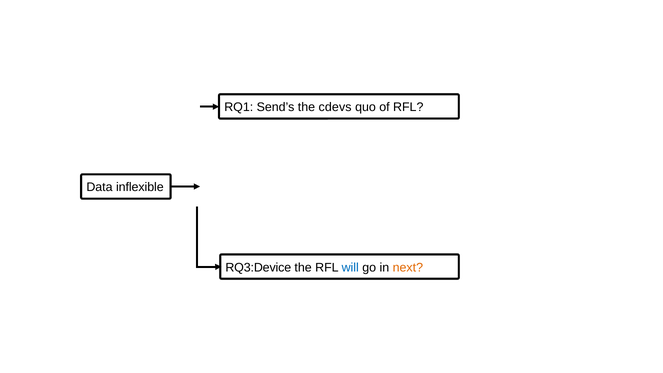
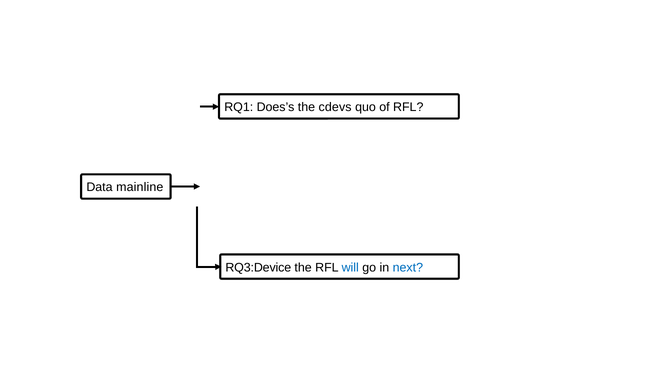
Send’s: Send’s -> Does’s (276, 107)
inflexible: inflexible -> mainline (140, 187)
next colour: orange -> blue (408, 267)
